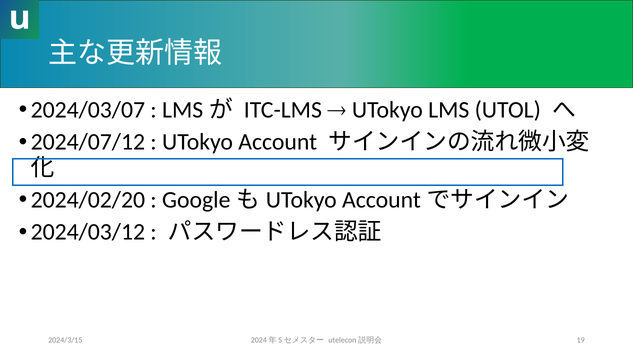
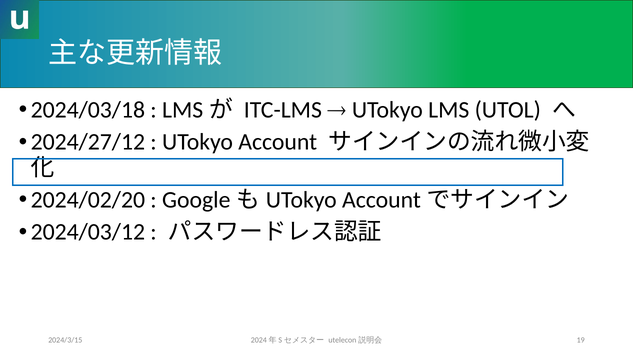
2024/03/07: 2024/03/07 -> 2024/03/18 (88, 110)
2024/07/12: 2024/07/12 -> 2024/27/12 (88, 142)
